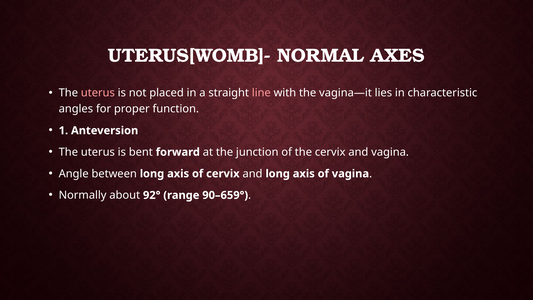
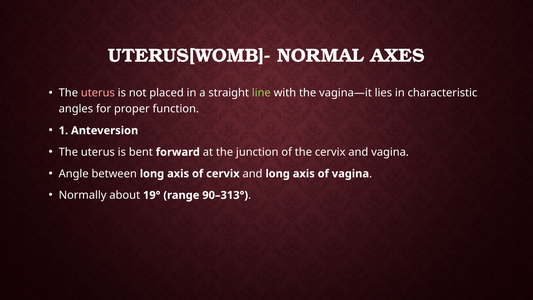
line colour: pink -> light green (261, 93)
92°: 92° -> 19° (152, 195)
90–659°: 90–659° -> 90–313° (225, 195)
